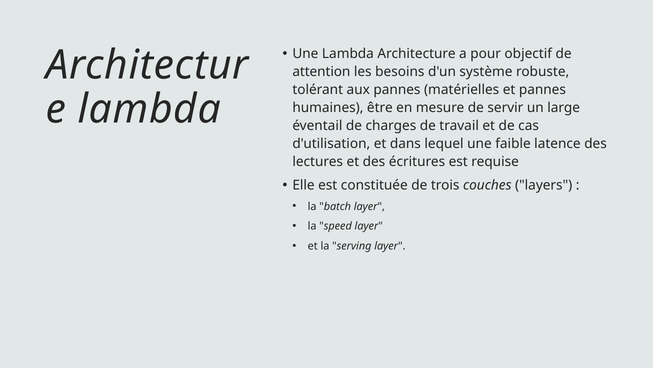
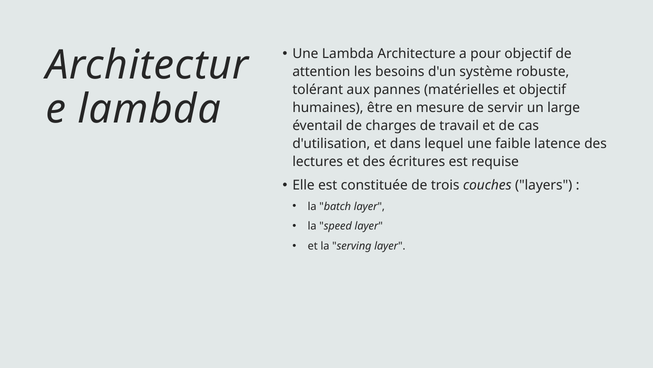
et pannes: pannes -> objectif (542, 90)
